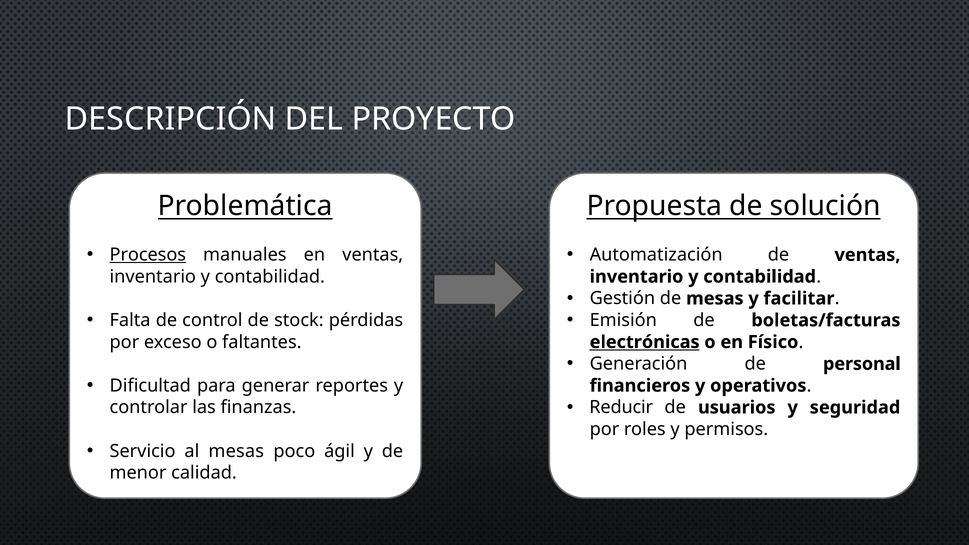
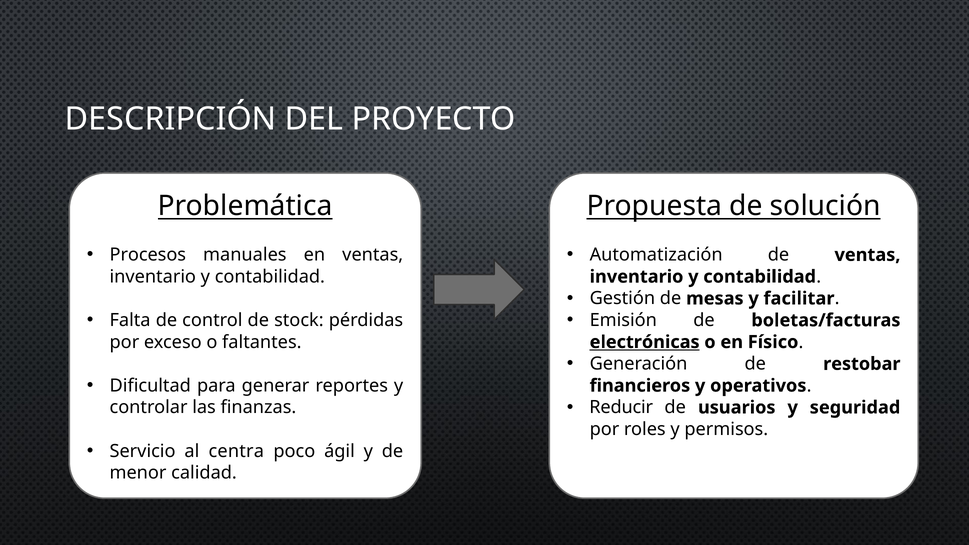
Procesos underline: present -> none (148, 255)
personal: personal -> restobar (862, 364)
al mesas: mesas -> centra (236, 451)
